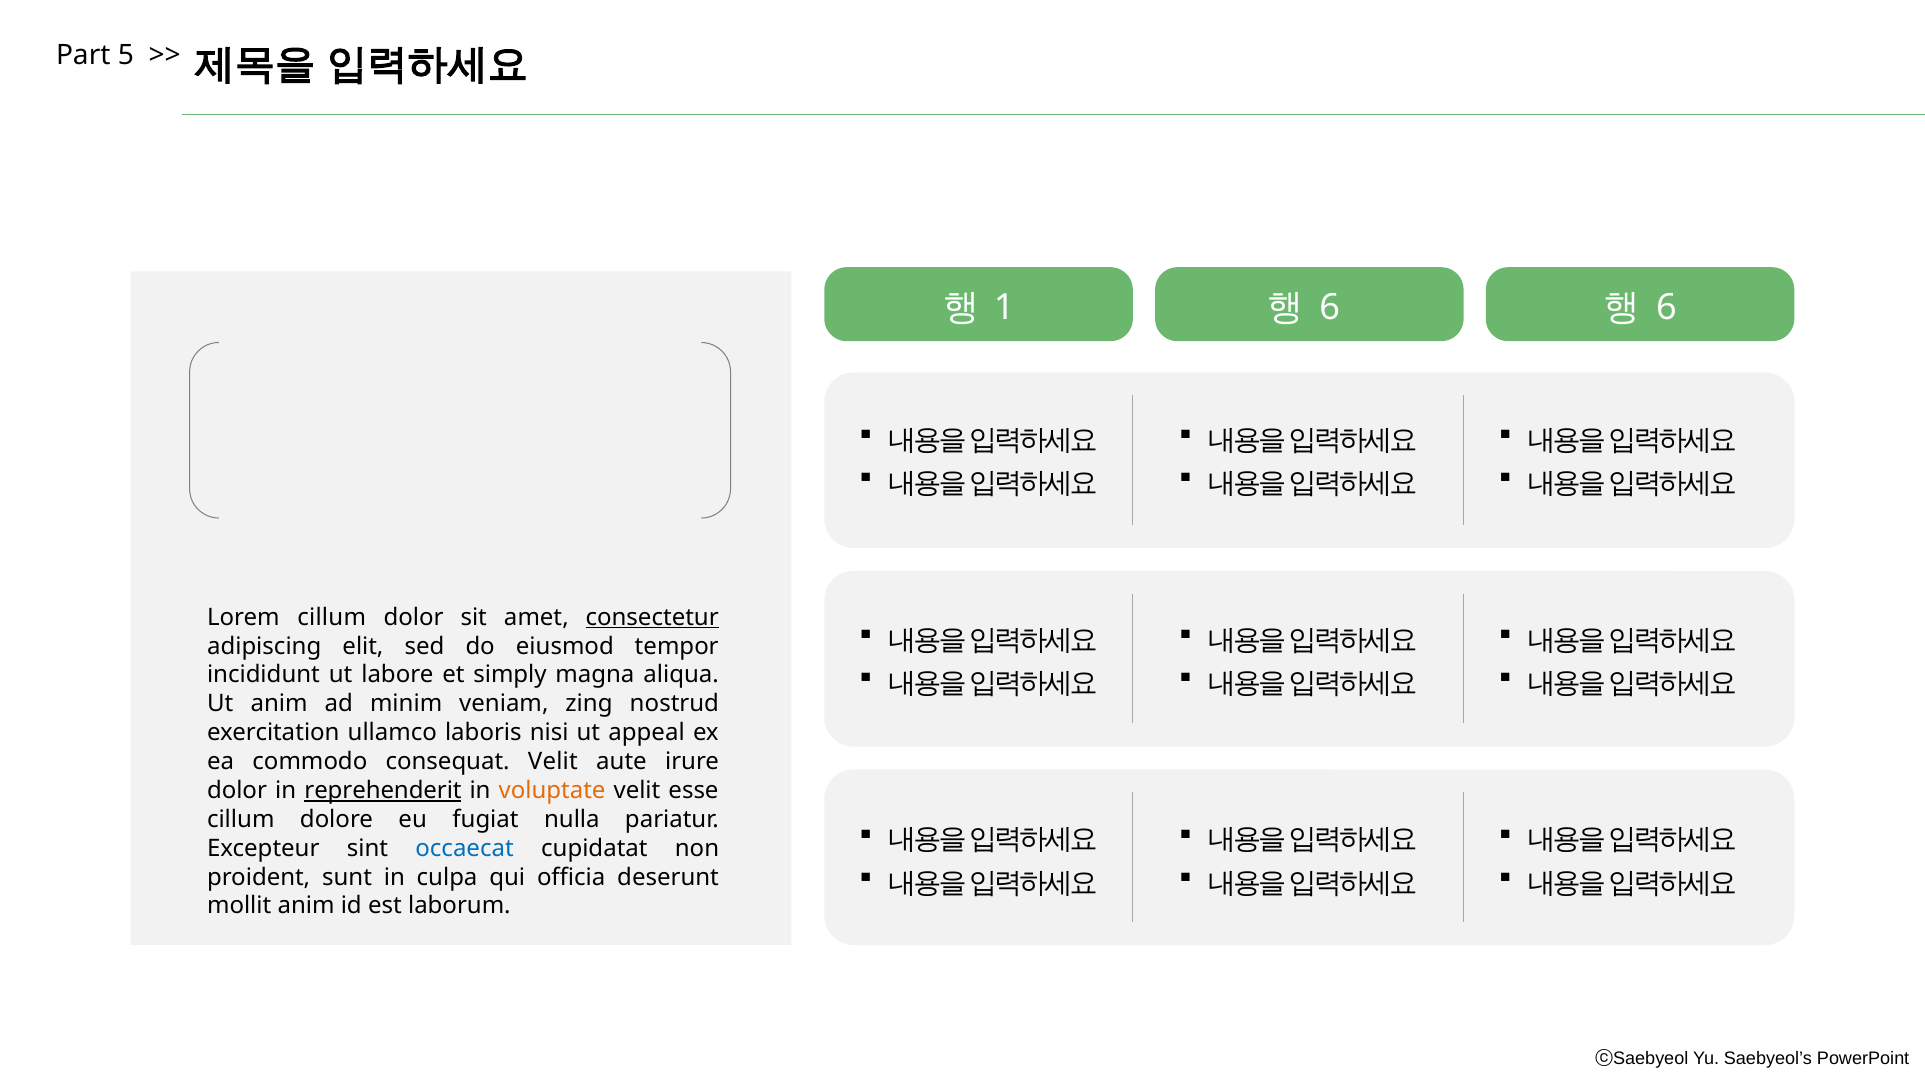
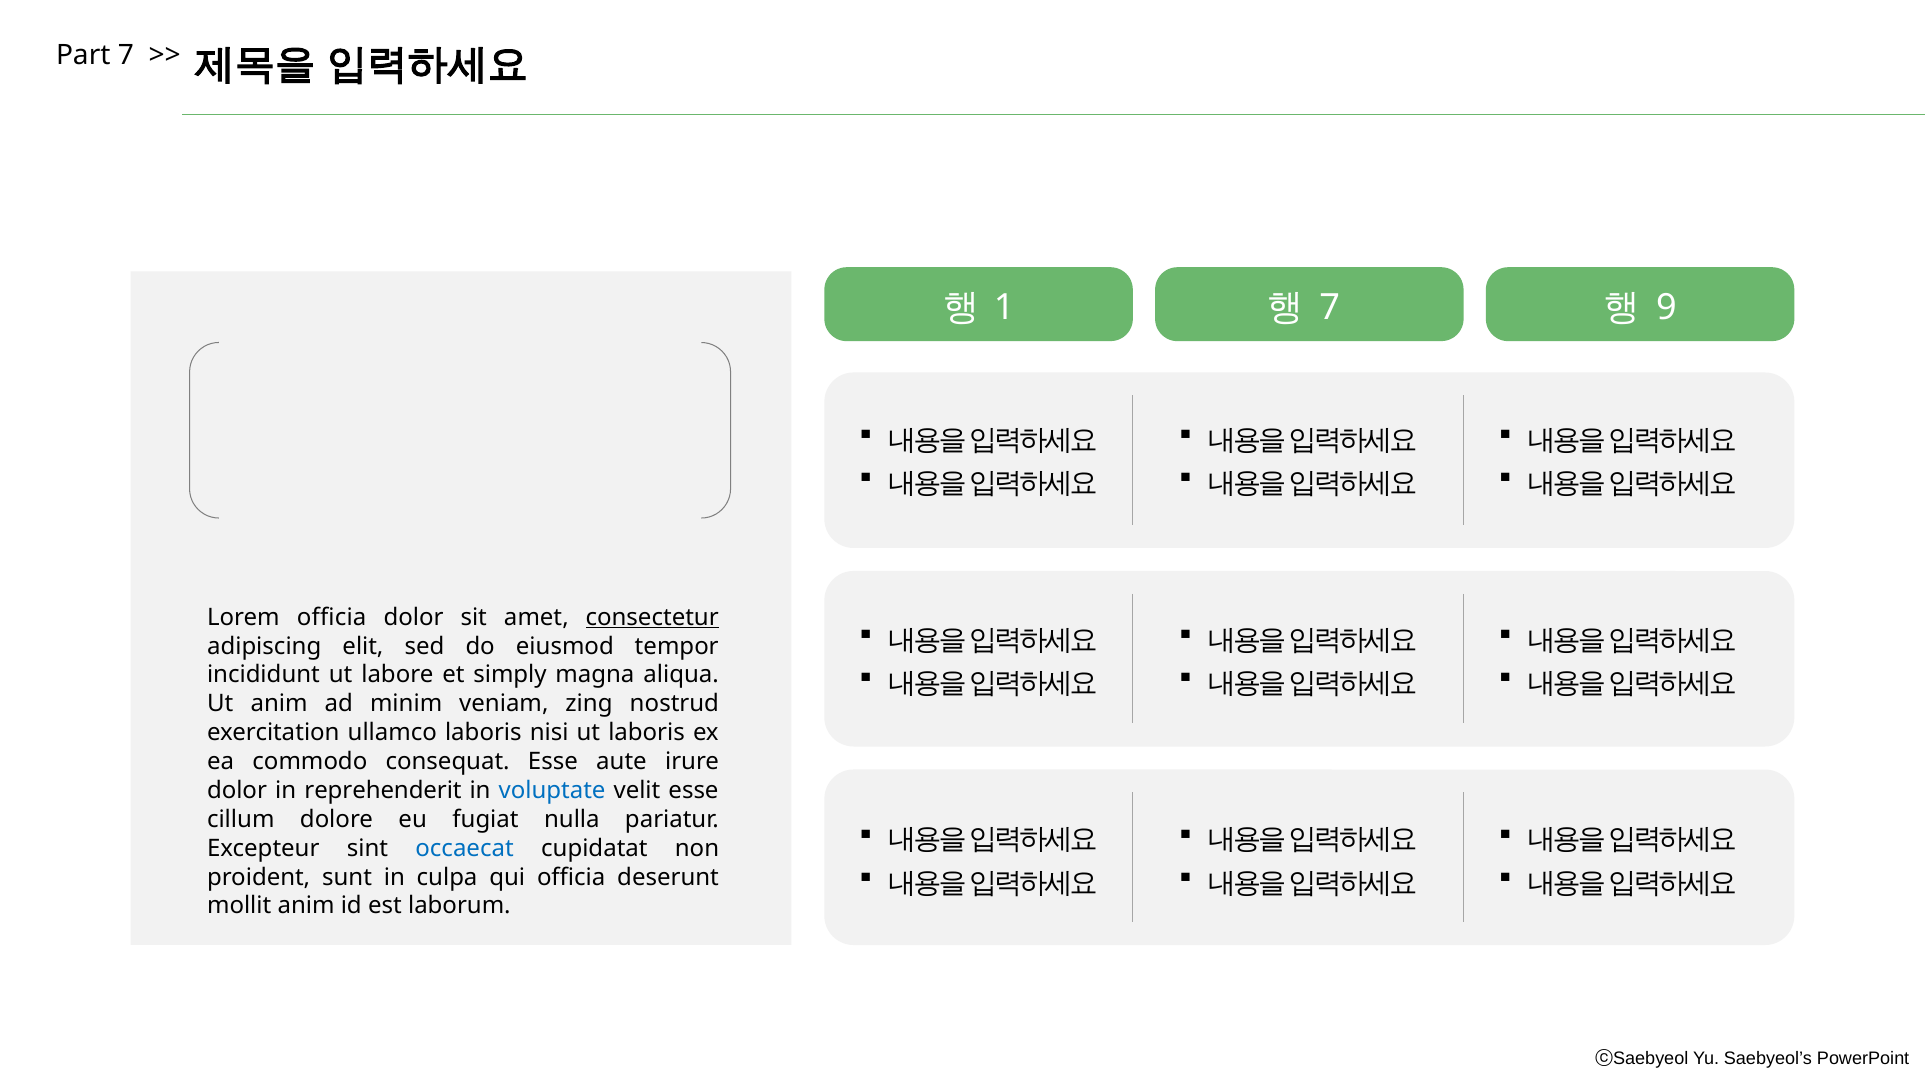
Part 5: 5 -> 7 (126, 55)
6: 6 -> 7 (1330, 307)
6: 6 -> 9 (1666, 307)
Lorem cillum: cillum -> officia (332, 617)
ut appeal: appeal -> laboris (647, 733)
consequat Velit: Velit -> Esse (553, 761)
reprehenderit underline: present -> none (383, 790)
voluptate colour: orange -> blue (552, 790)
